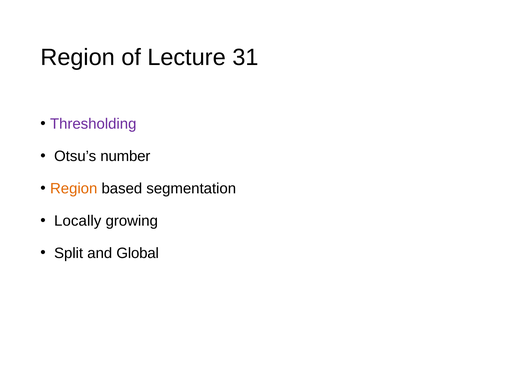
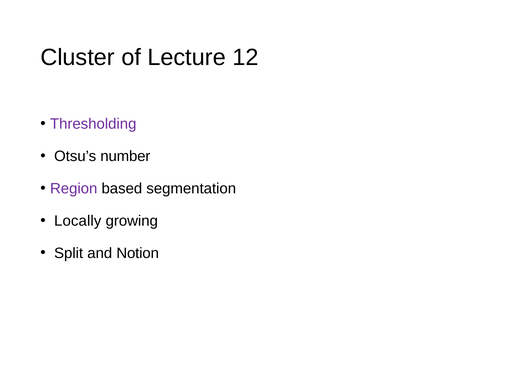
Region: Region -> Cluster (78, 58)
31: 31 -> 12 (245, 58)
Region colour: orange -> purple (74, 189)
Global: Global -> Notion (138, 253)
